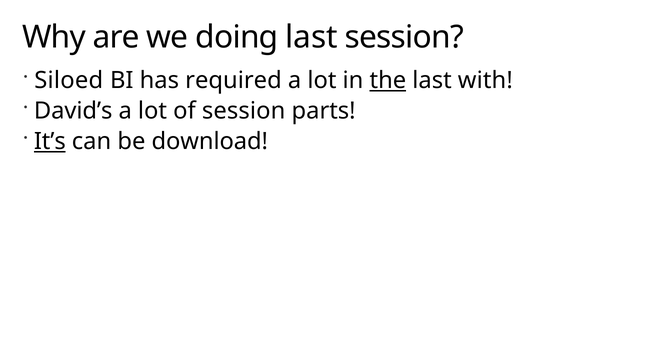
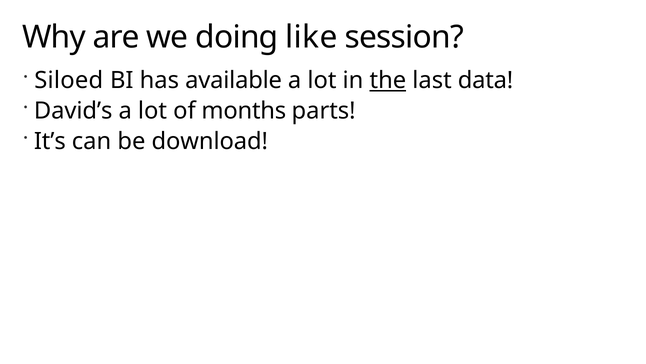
doing last: last -> like (311, 37)
required: required -> available (234, 80)
with: with -> data (486, 80)
of session: session -> months (244, 111)
It’s underline: present -> none (50, 141)
